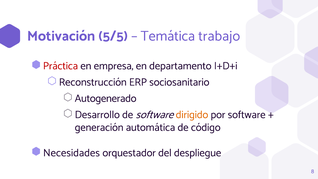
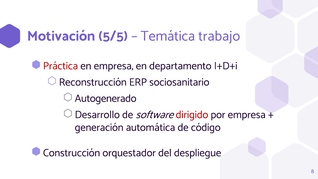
dirigido colour: orange -> red (192, 115)
por software: software -> empresa (247, 115)
Necesidades: Necesidades -> Construcción (72, 153)
